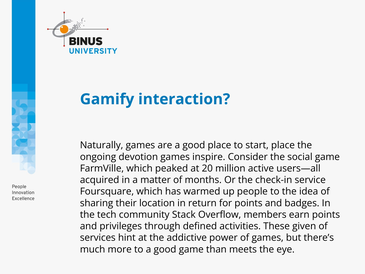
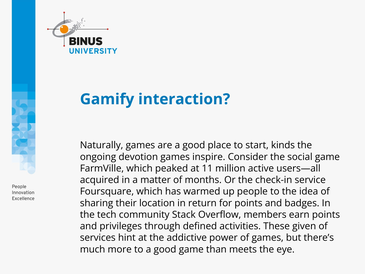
start place: place -> kinds (283, 145)
20: 20 -> 11 (207, 168)
